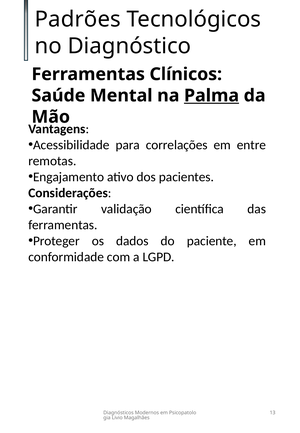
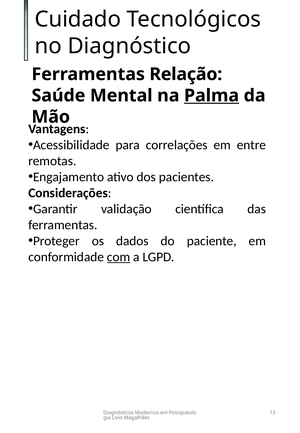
Padrões: Padrões -> Cuidado (78, 19)
Clínicos: Clínicos -> Relação (186, 74)
com underline: none -> present (119, 257)
